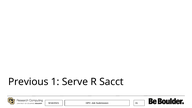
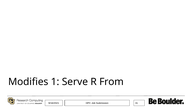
Previous: Previous -> Modifies (28, 82)
Sacct: Sacct -> From (112, 82)
